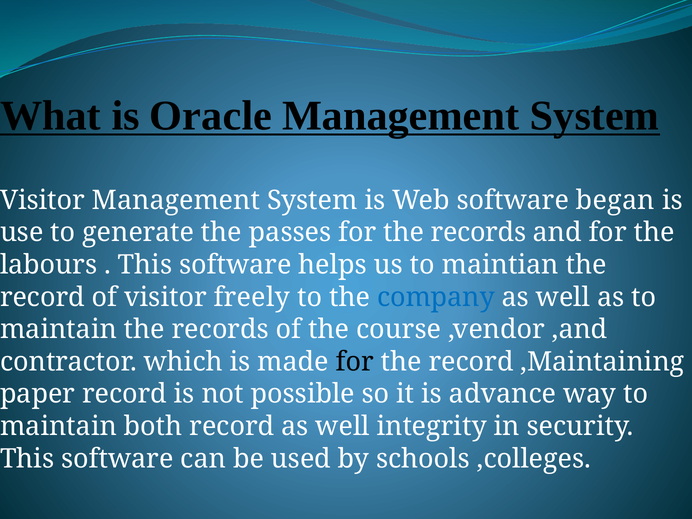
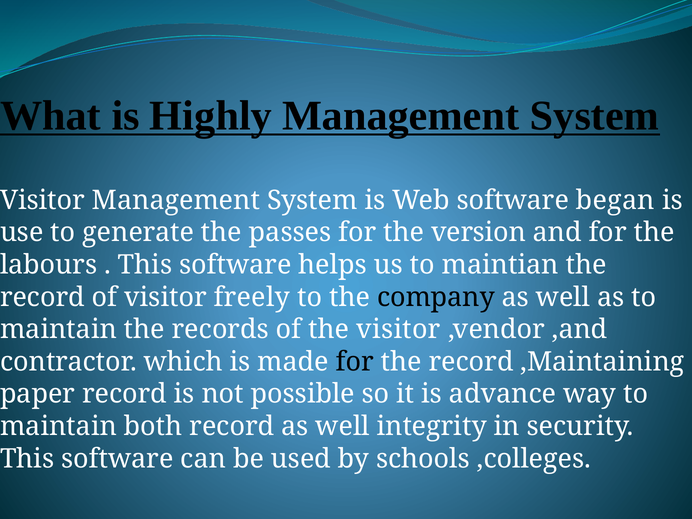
Oracle: Oracle -> Highly (211, 116)
for the records: records -> version (478, 233)
company colour: blue -> black (436, 297)
the course: course -> visitor (398, 329)
